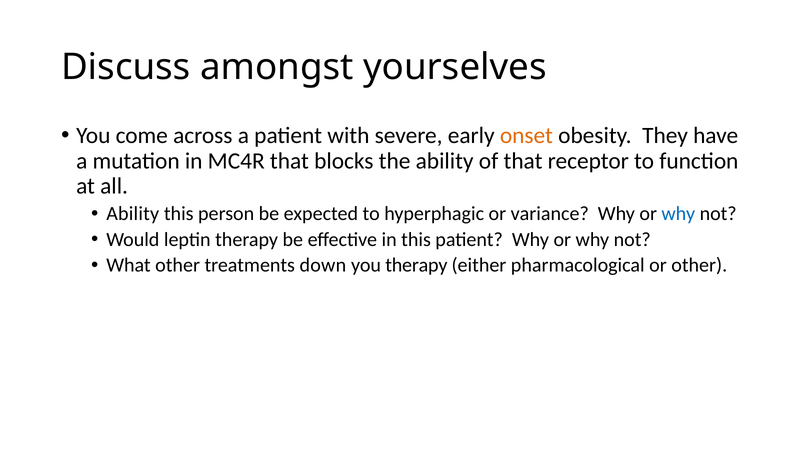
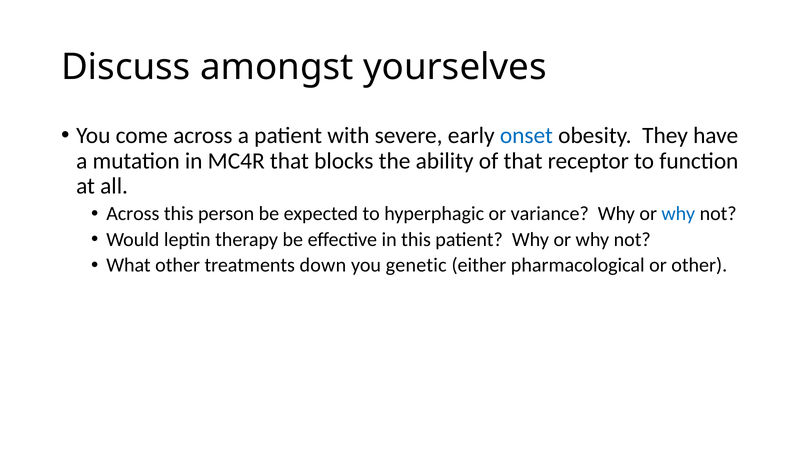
onset colour: orange -> blue (526, 136)
Ability: Ability -> Across (133, 214)
you therapy: therapy -> genetic (416, 265)
